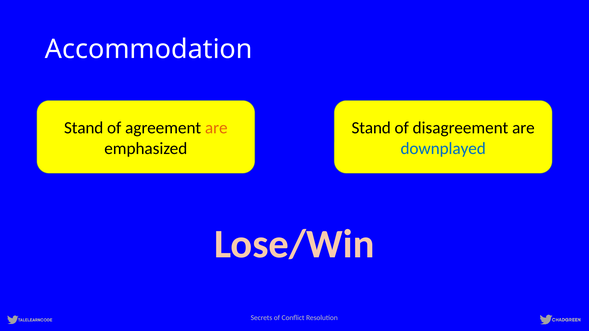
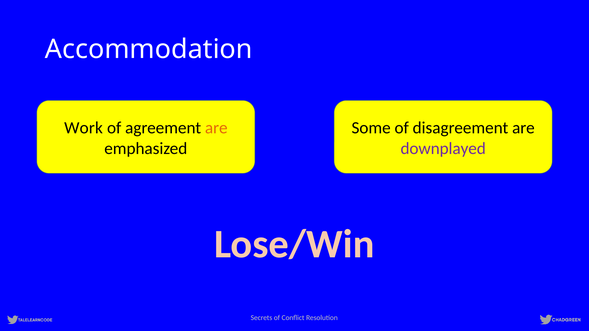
Stand: Stand -> Work (84, 128)
Stand: Stand -> Some (371, 128)
downplayed colour: blue -> purple (443, 149)
